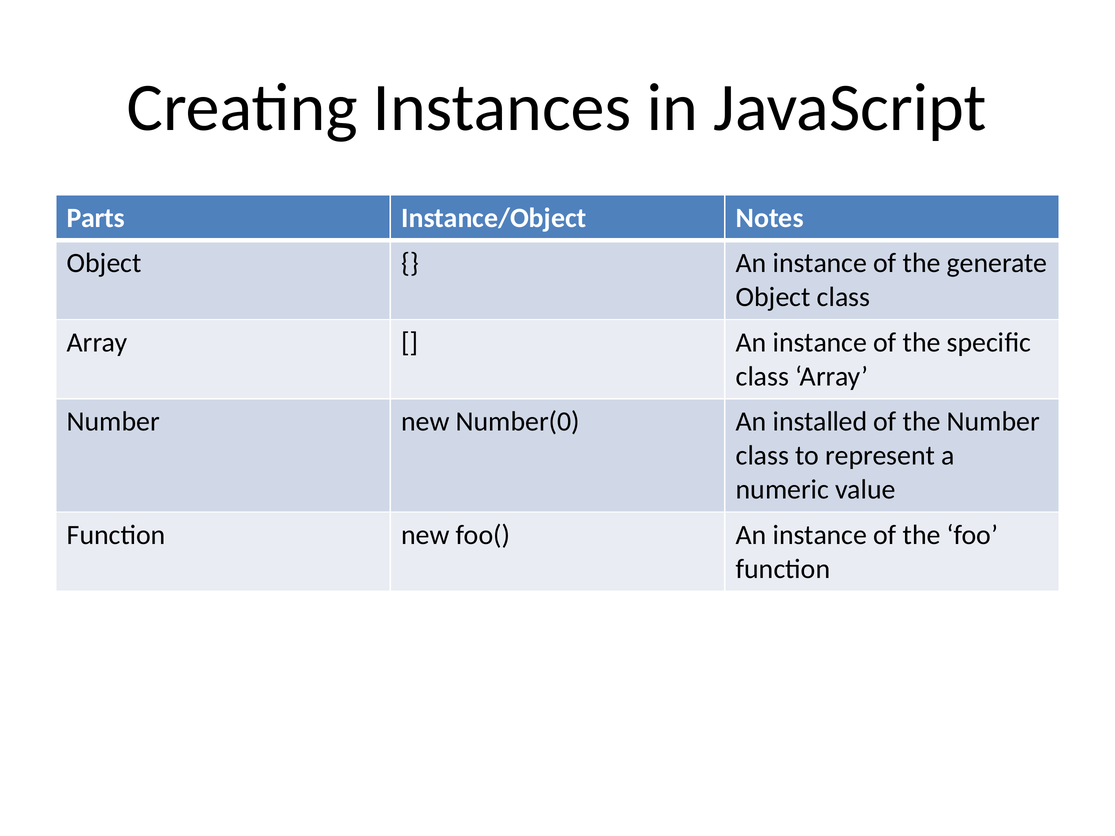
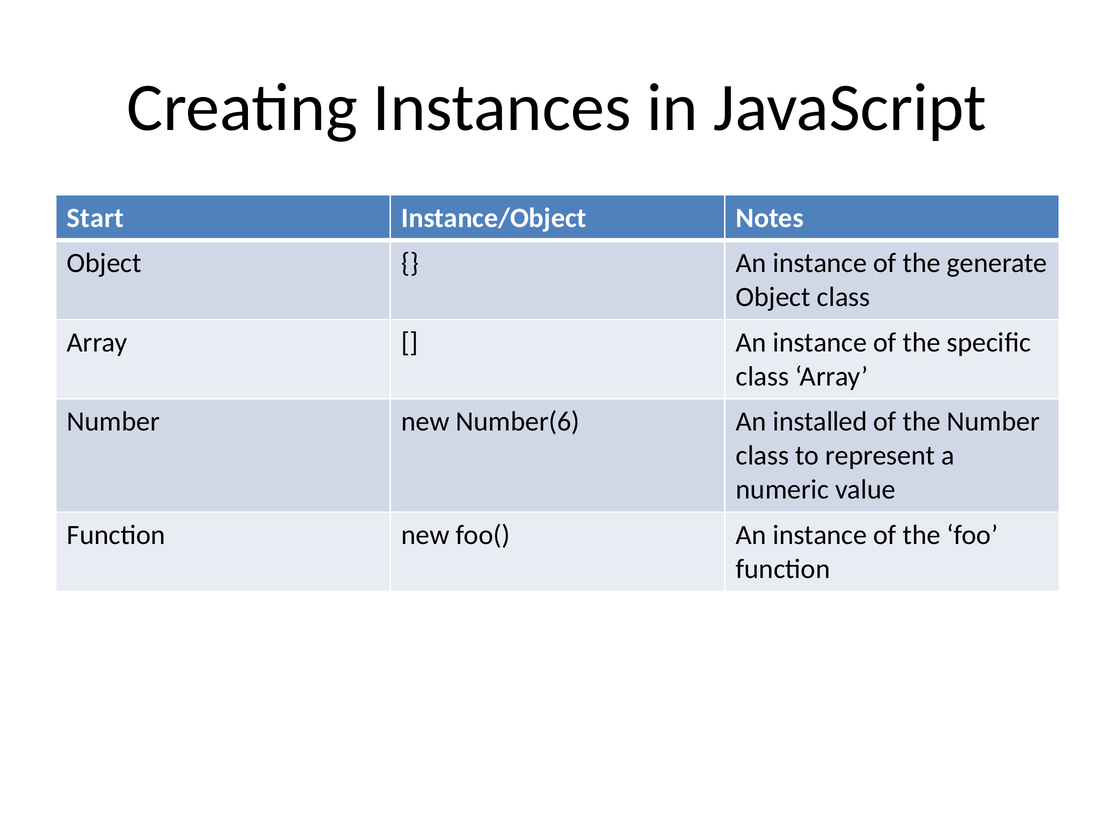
Parts: Parts -> Start (95, 218)
Number(0: Number(0 -> Number(6 (518, 422)
